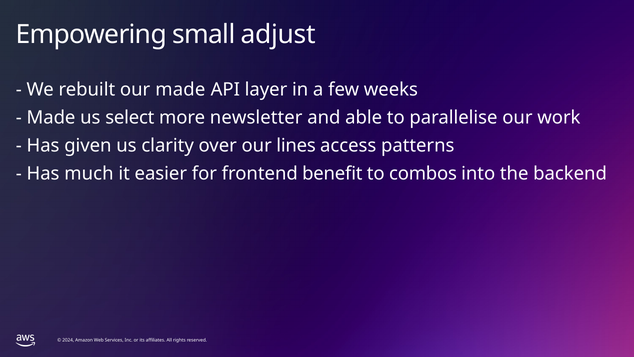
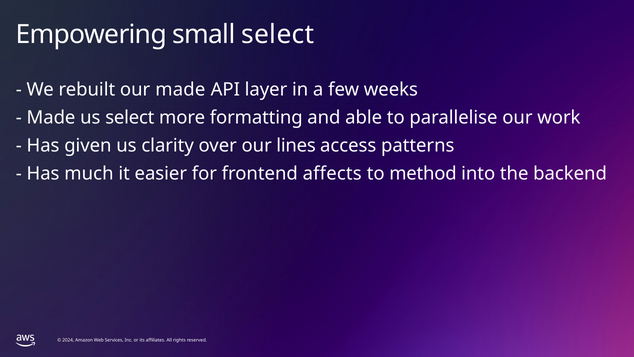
small adjust: adjust -> select (278, 34)
newsletter: newsletter -> formatting (256, 118)
benefit: benefit -> affects (332, 173)
combos: combos -> method (423, 173)
